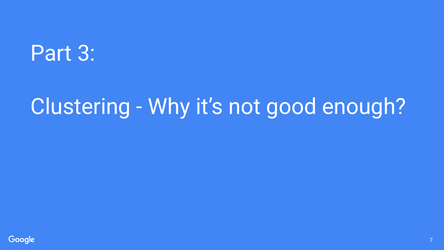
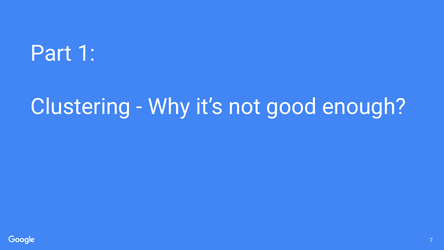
3: 3 -> 1 (86, 53)
